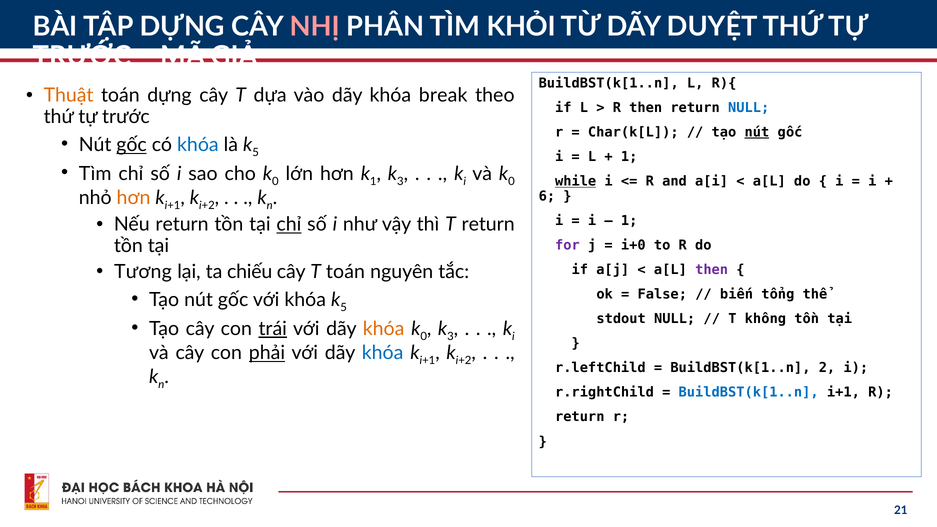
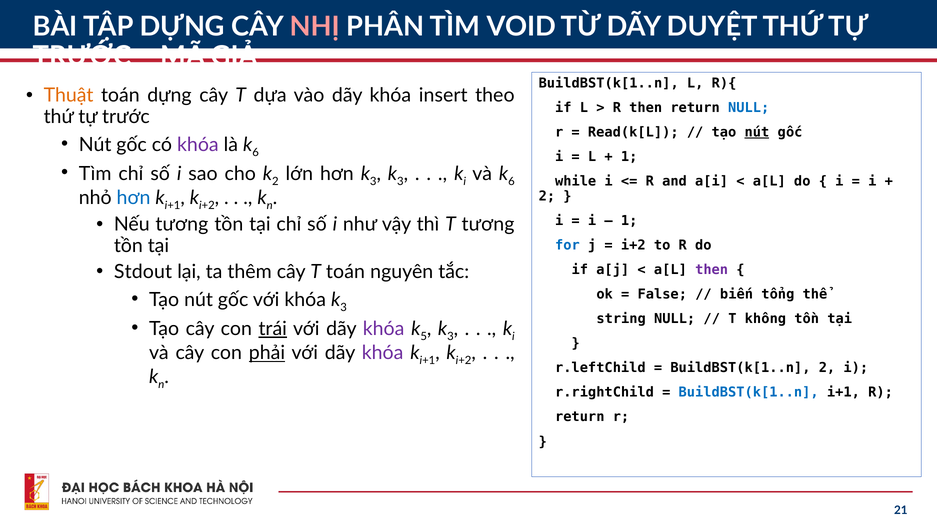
KHỎI: KHỎI -> VOID (521, 27)
break: break -> insert (443, 95)
Char(k[L: Char(k[L -> Read(k[L (633, 132)
gốc underline: present -> none (132, 145)
khóa colour: blue -> purple (198, 145)
5: 5 -> 6 (256, 153)
0: 0 -> 2 (275, 181)
1: 1 -> 3 (373, 181)
0: 0 -> 6 (511, 181)
while underline: present -> none (576, 181)
6: 6 -> 2 (547, 196)
hơn colour: orange -> blue (133, 198)
Nếu return: return -> tương (182, 225)
chỉ underline: present -> none (289, 225)
T return: return -> tương (488, 225)
for colour: purple -> blue (567, 245)
i+0: i+0 -> i+2 (633, 245)
Tương: Tương -> Stdout (143, 272)
chiếu: chiếu -> thêm (250, 272)
5: 5 -> 3 (344, 308)
stdout: stdout -> string (621, 319)
khóa colour: orange -> purple (384, 329)
0: 0 -> 5 (424, 337)
khóa colour: blue -> purple (383, 353)
